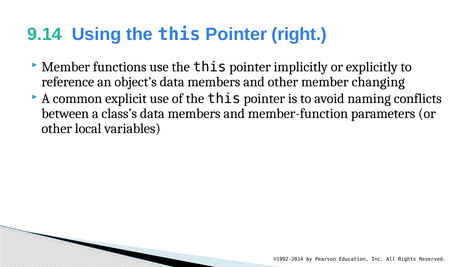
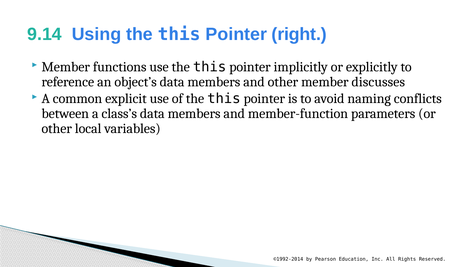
changing: changing -> discusses (378, 82)
